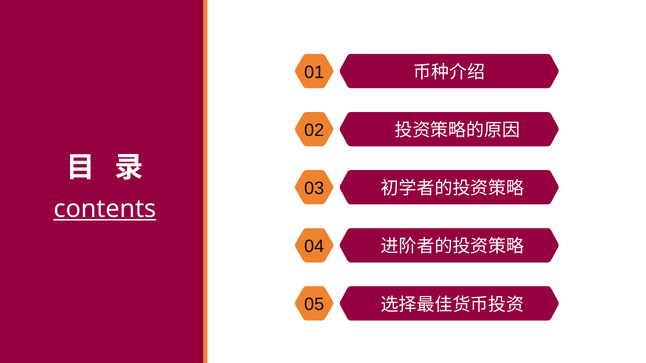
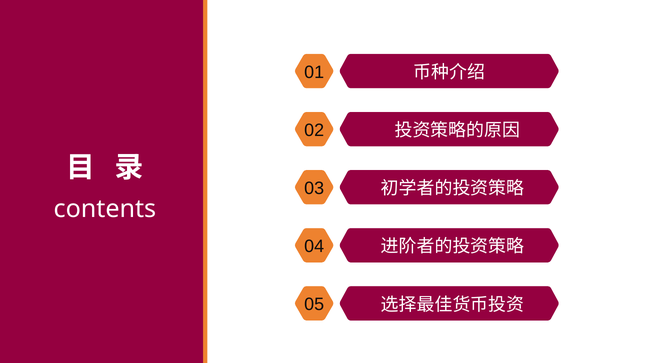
contents underline: present -> none (105, 209)
